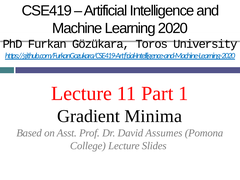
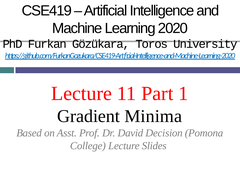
Assumes: Assumes -> Decision (164, 133)
